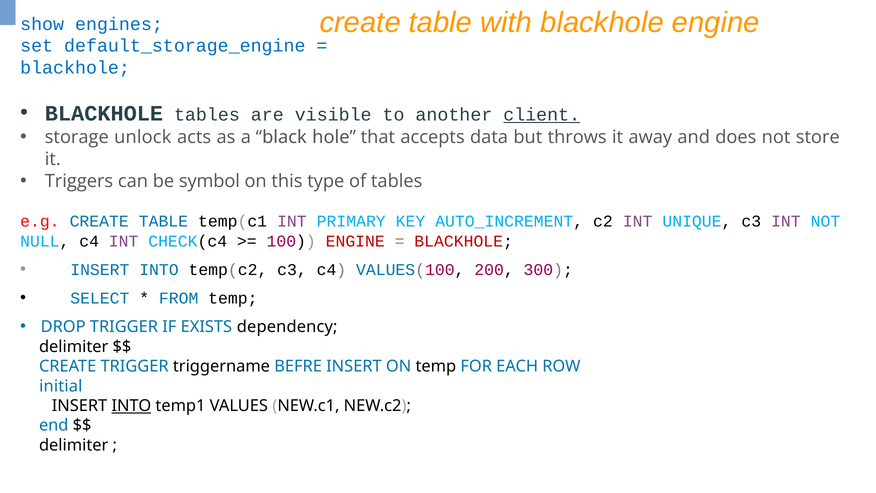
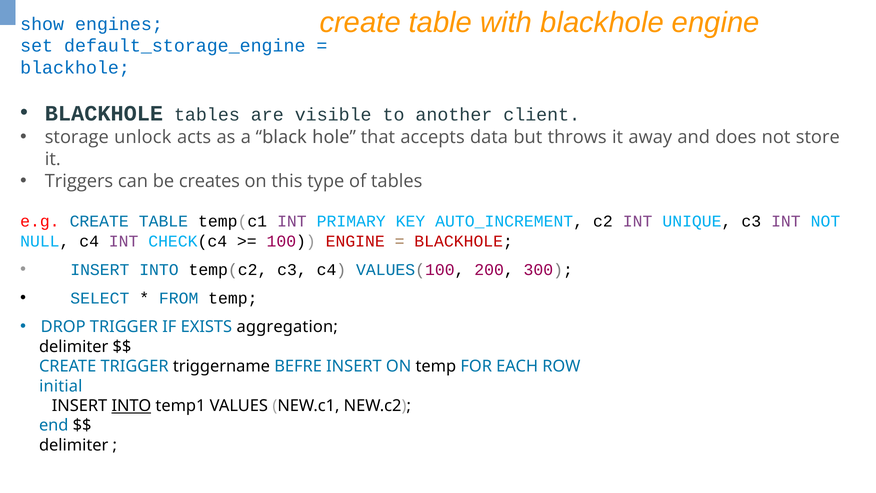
client underline: present -> none (542, 115)
symbol: symbol -> creates (209, 181)
dependency: dependency -> aggregation (287, 327)
